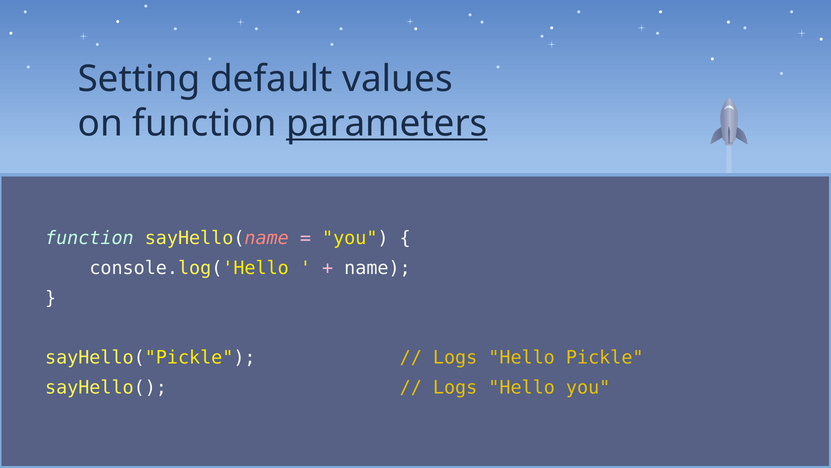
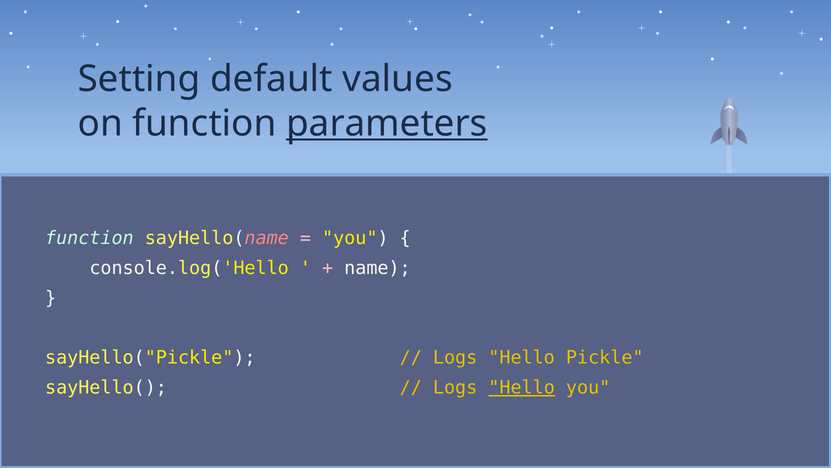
Hello underline: none -> present (522, 387)
